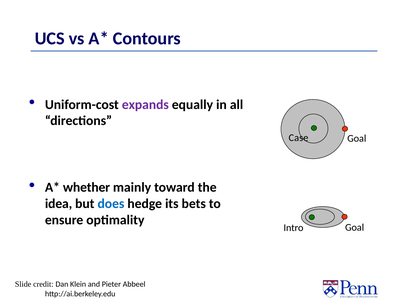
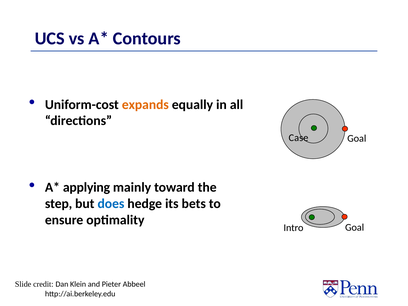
expands colour: purple -> orange (145, 105)
whether: whether -> applying (87, 187)
idea: idea -> step (59, 204)
